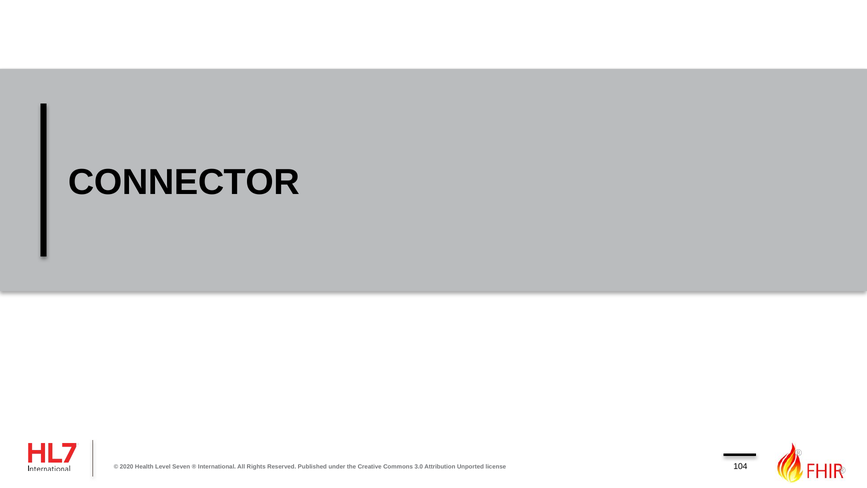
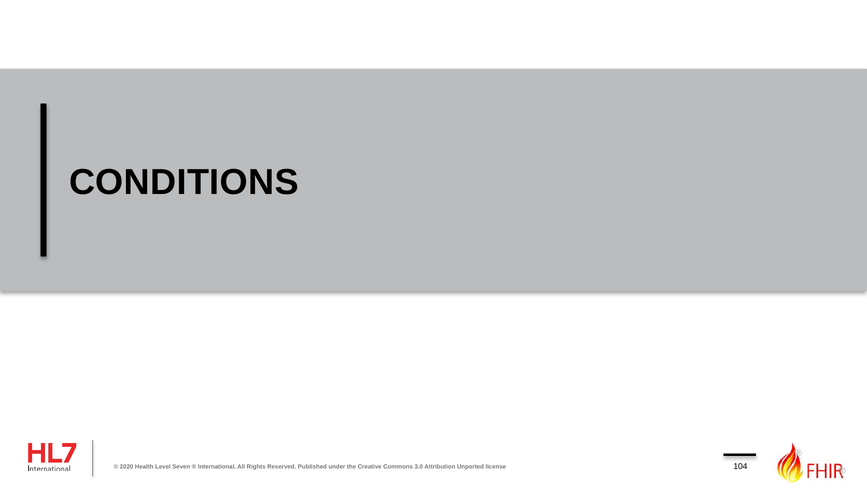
CONNECTOR: CONNECTOR -> CONDITIONS (184, 182)
